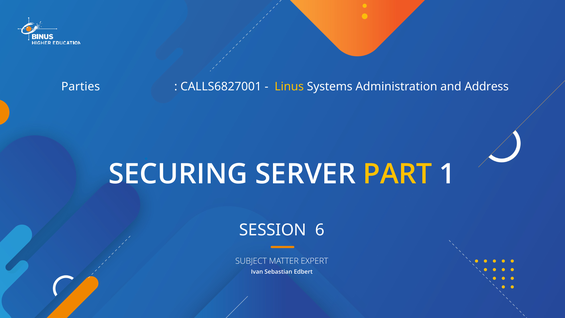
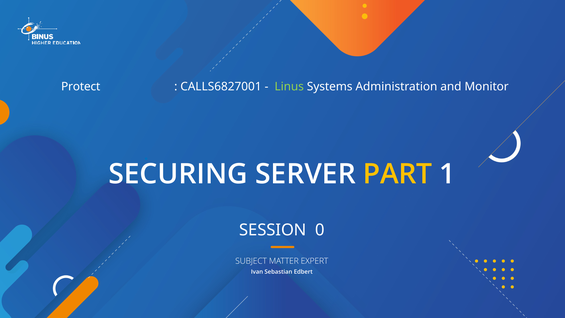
Parties: Parties -> Protect (81, 87)
Linus colour: yellow -> light green (289, 87)
Address: Address -> Monitor (487, 87)
6: 6 -> 0 (320, 230)
